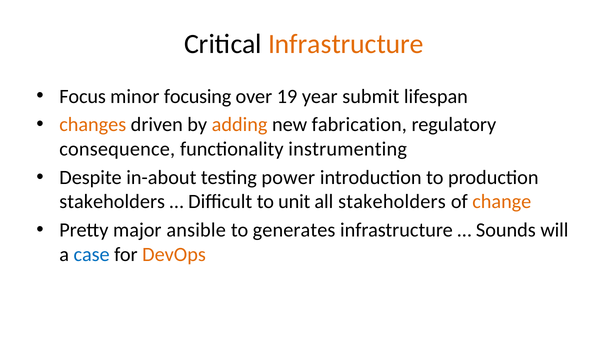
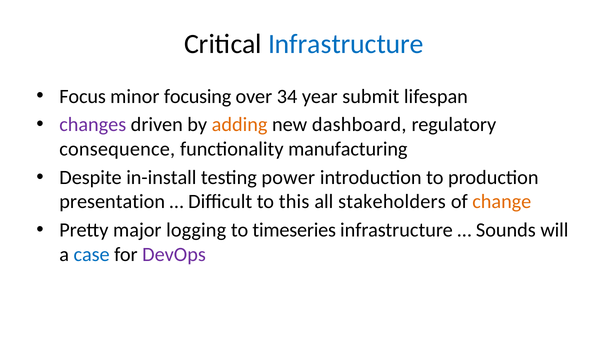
Infrastructure colour: orange -> blue (346, 44)
19: 19 -> 34 (287, 96)
changes colour: orange -> purple (93, 125)
fabrication: fabrication -> dashboard (359, 125)
instrumenting: instrumenting -> manufacturing (348, 149)
in-about: in-about -> in-install (161, 177)
stakeholders: stakeholders -> presentation (112, 202)
unit: unit -> this (294, 202)
ansible: ansible -> logging (196, 230)
generates: generates -> timeseries (294, 230)
DevOps colour: orange -> purple (174, 254)
